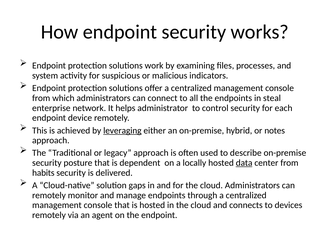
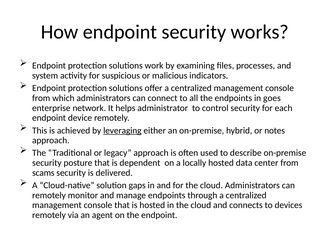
steal: steal -> goes (272, 98)
data underline: present -> none (244, 163)
habits: habits -> scams (43, 172)
